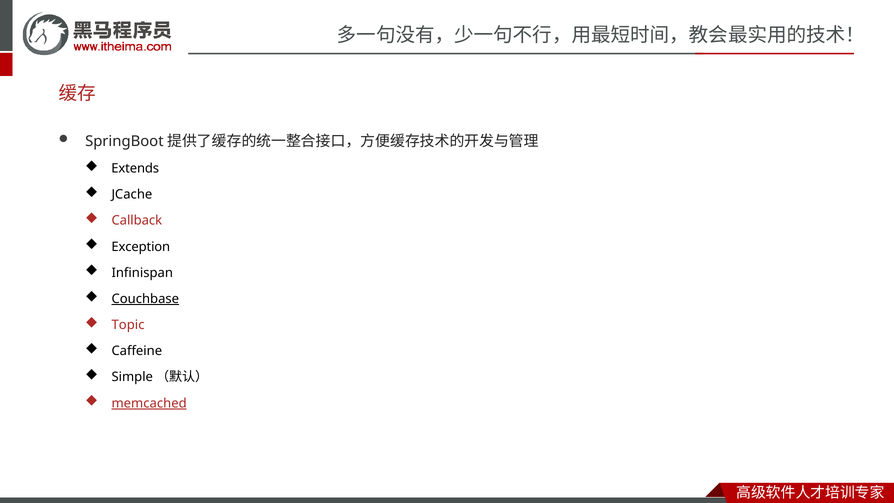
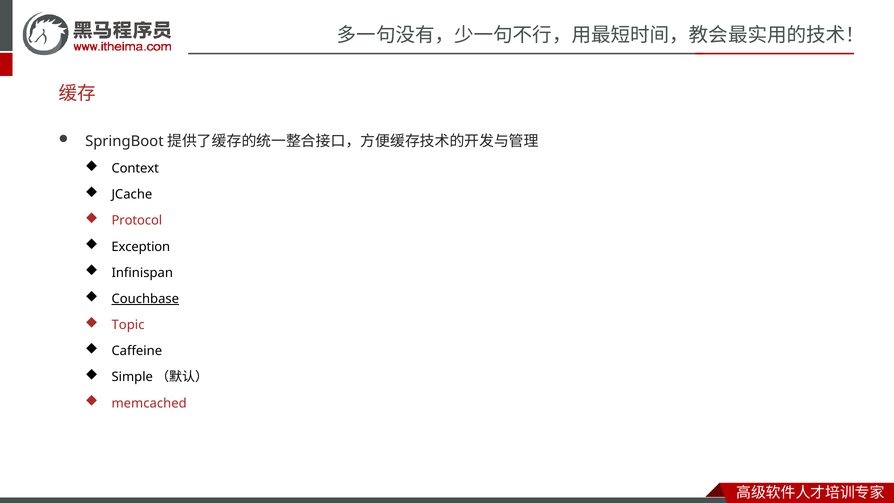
Extends: Extends -> Context (135, 168)
Callback: Callback -> Protocol (137, 221)
memcached underline: present -> none (149, 403)
